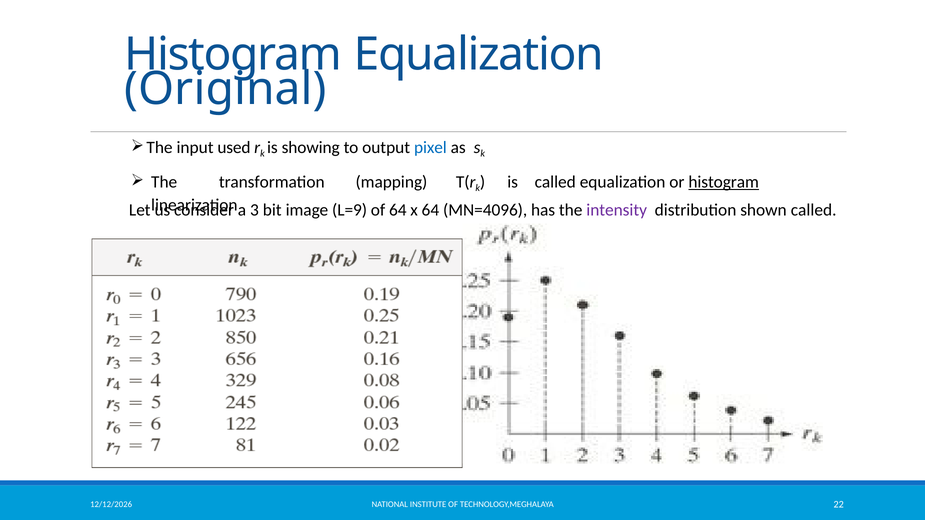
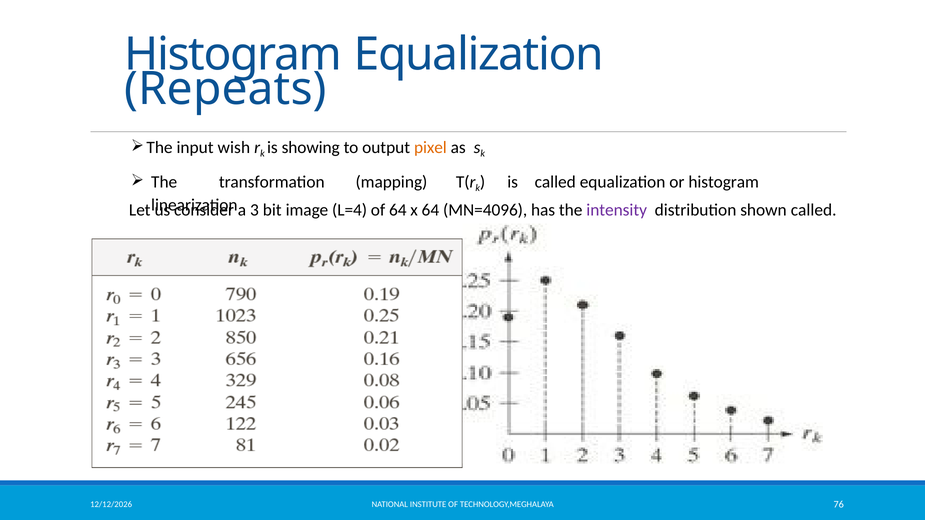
Original: Original -> Repeats (225, 89)
used: used -> wish (234, 148)
pixel colour: blue -> orange (430, 148)
histogram underline: present -> none (724, 182)
L=9: L=9 -> L=4 (350, 210)
22: 22 -> 76 (839, 505)
